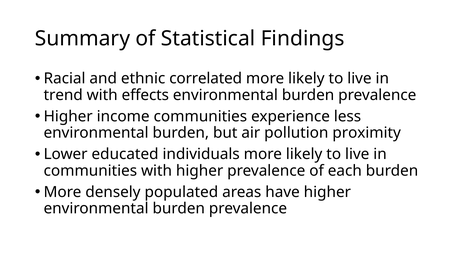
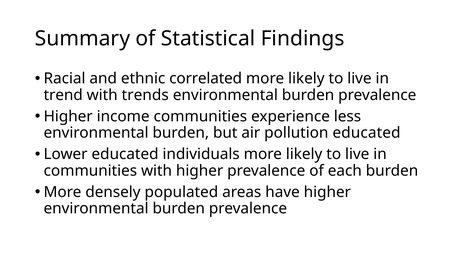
effects: effects -> trends (145, 95)
pollution proximity: proximity -> educated (367, 133)
